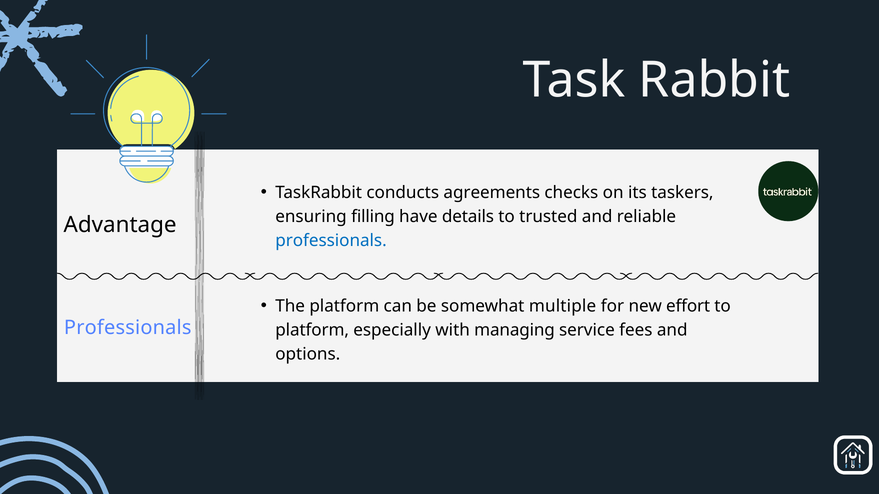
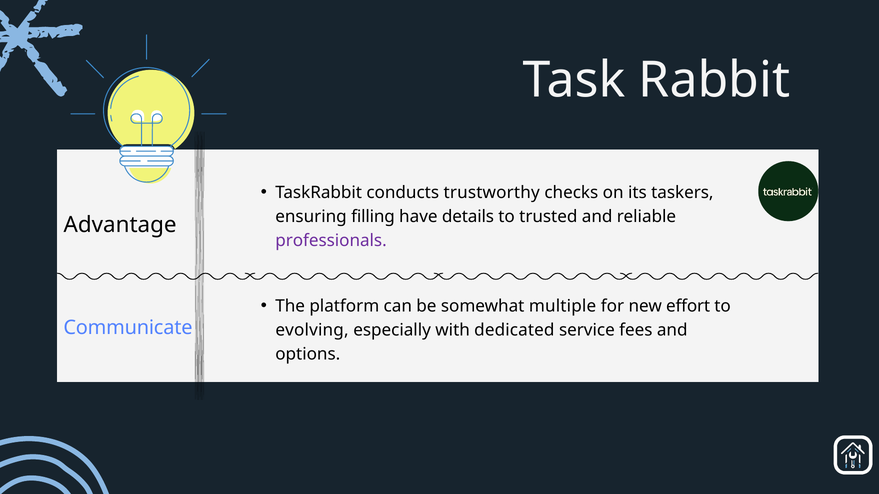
agreements: agreements -> trustworthy (492, 193)
professionals colour: blue -> purple (331, 241)
Professionals: Professionals -> Communicate (128, 328)
platform: platform -> evolving (312, 330)
managing: managing -> dedicated (514, 330)
